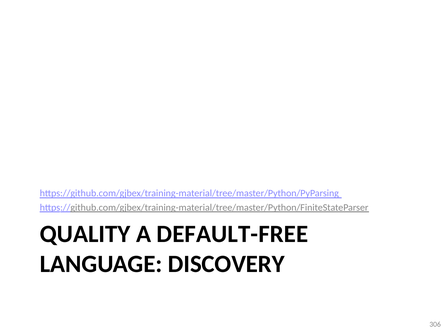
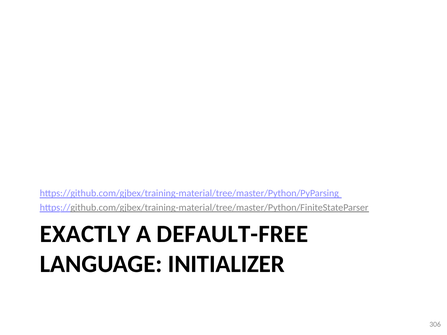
QUALITY: QUALITY -> EXACTLY (85, 234)
DISCOVERY: DISCOVERY -> INITIALIZER (226, 264)
